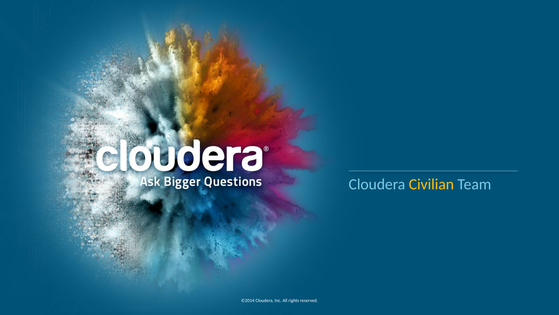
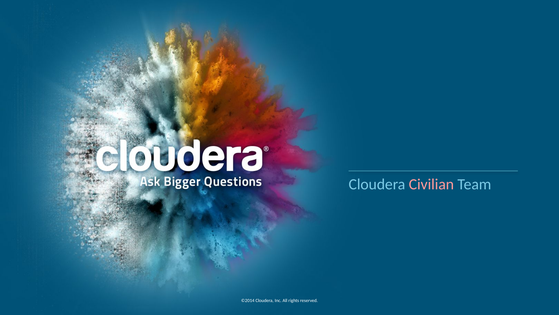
Civilian colour: yellow -> pink (431, 184)
